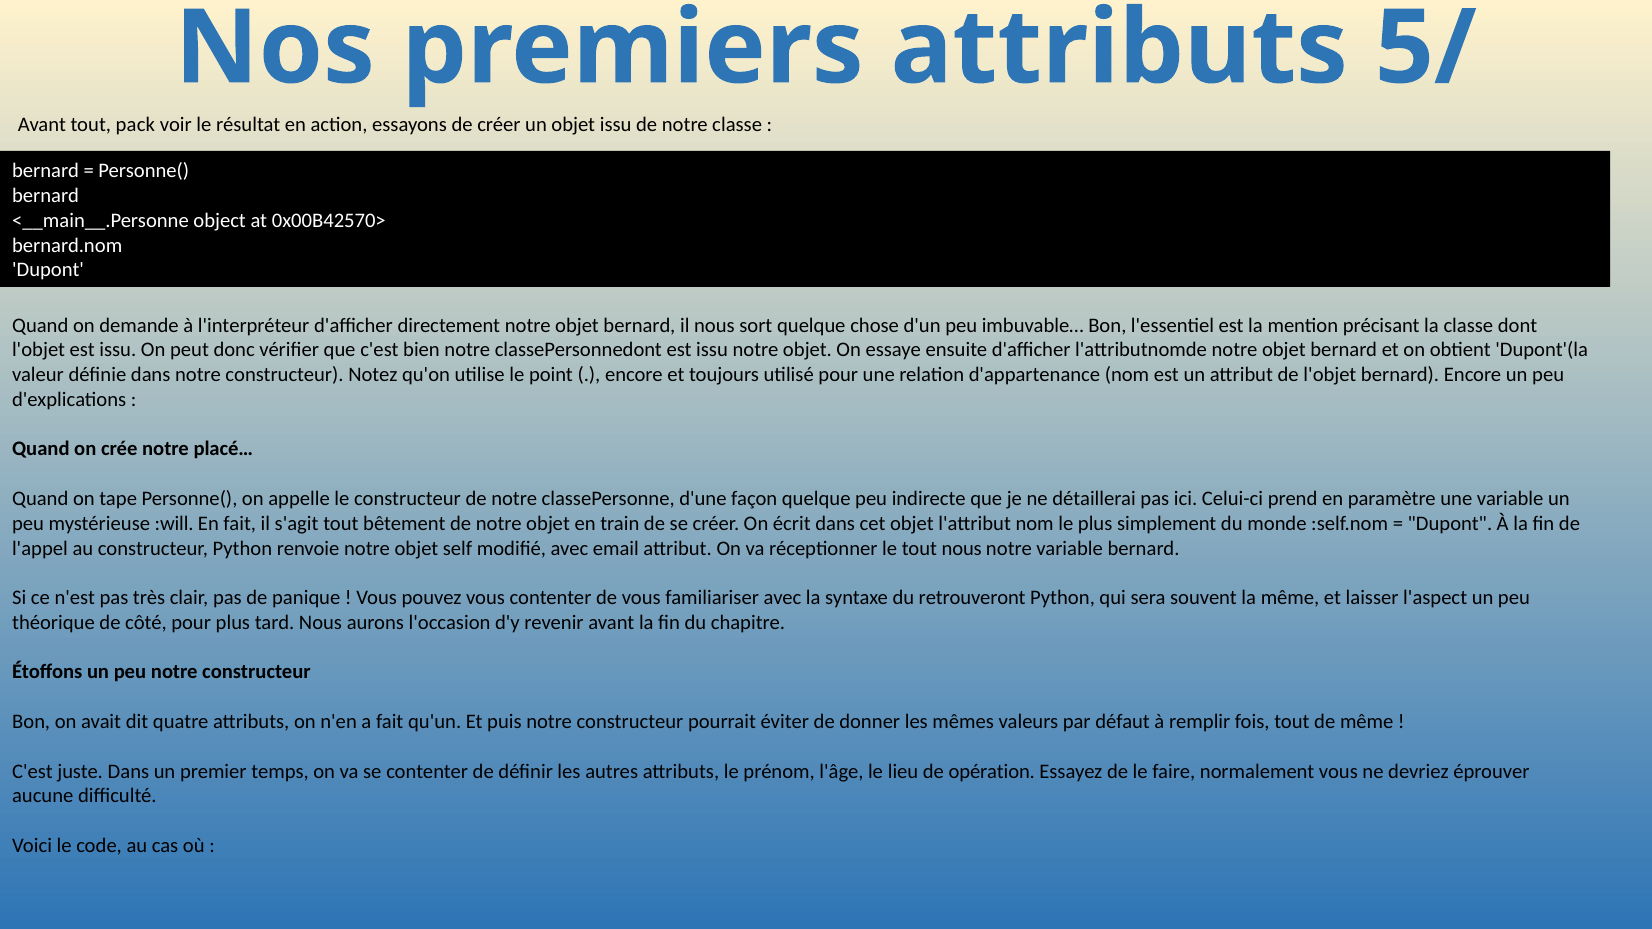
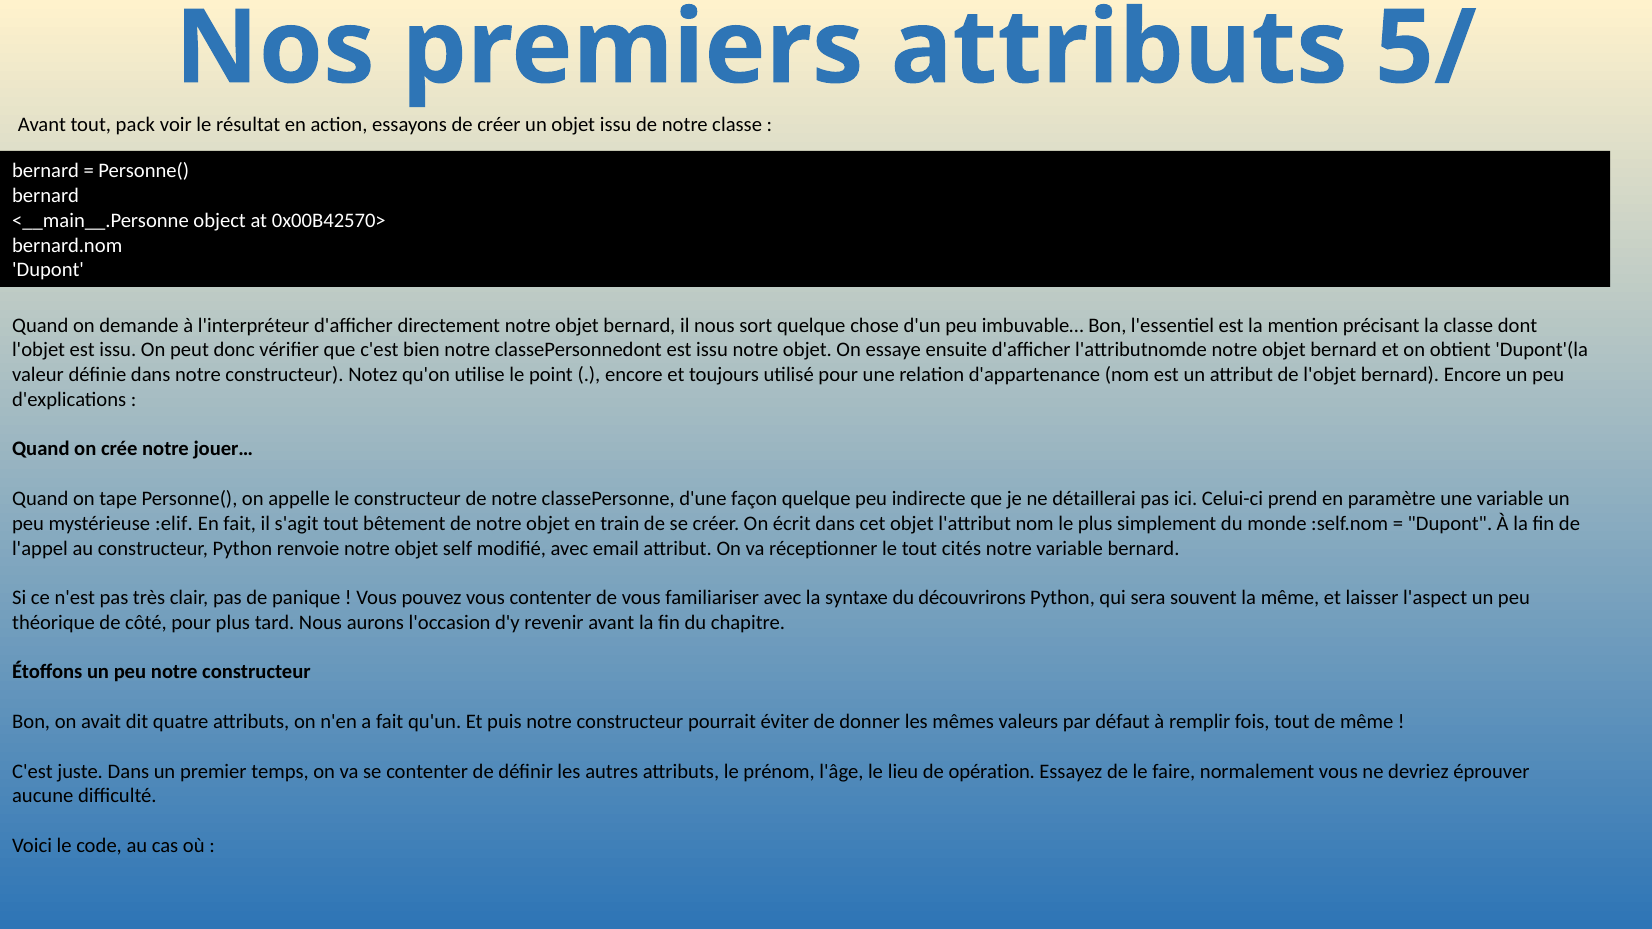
placé…: placé… -> jouer… (223, 449)
:will: :will -> :elif (174, 524)
tout nous: nous -> cités (962, 548)
retrouveront: retrouveront -> découvrirons (972, 598)
